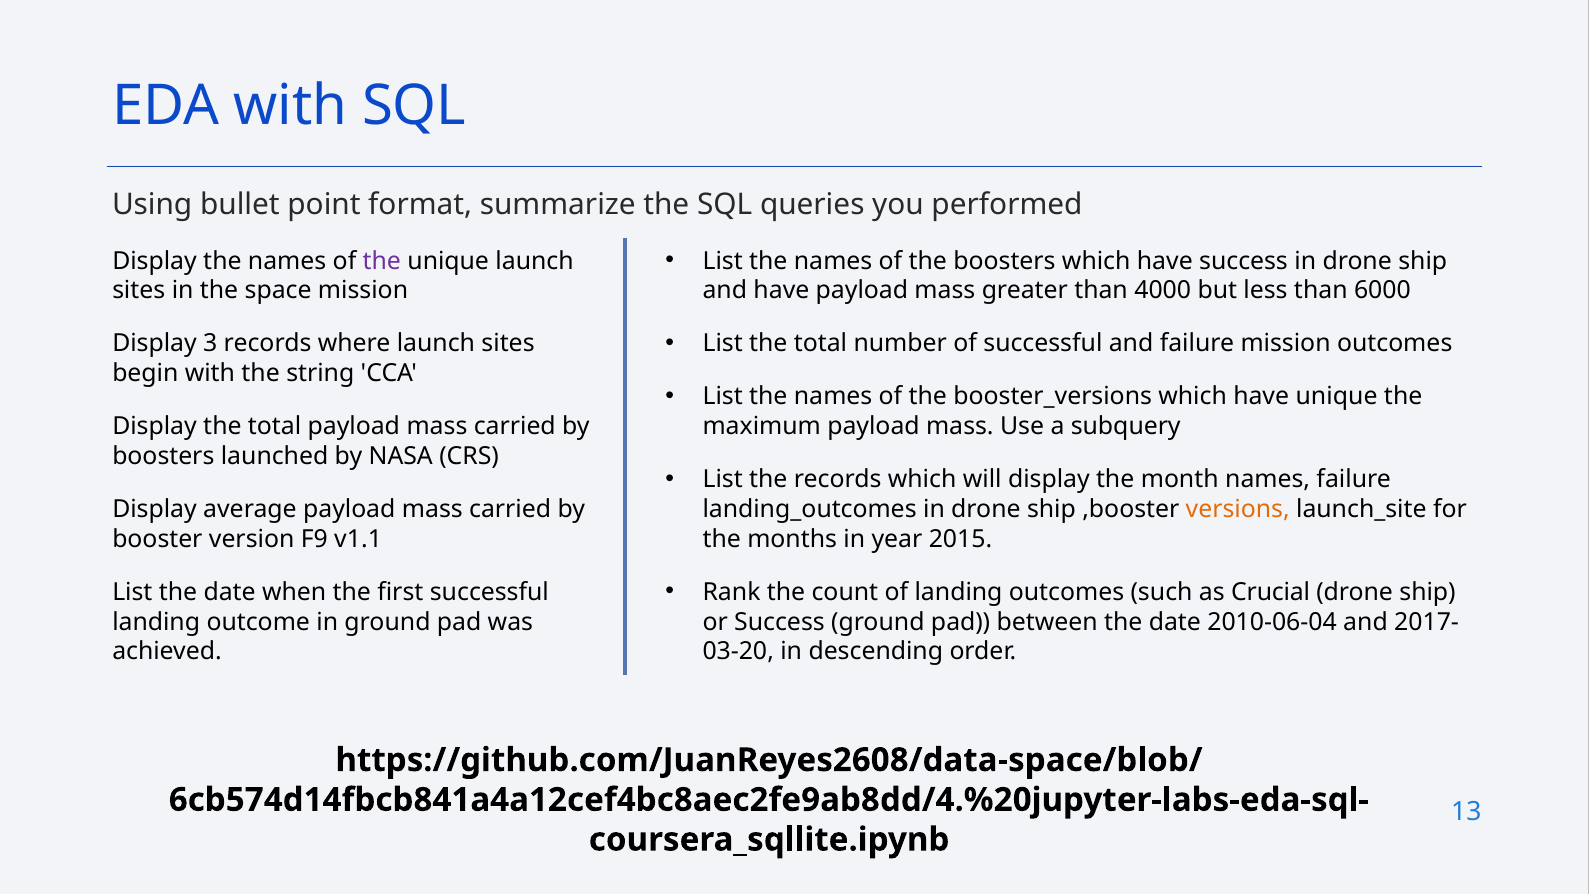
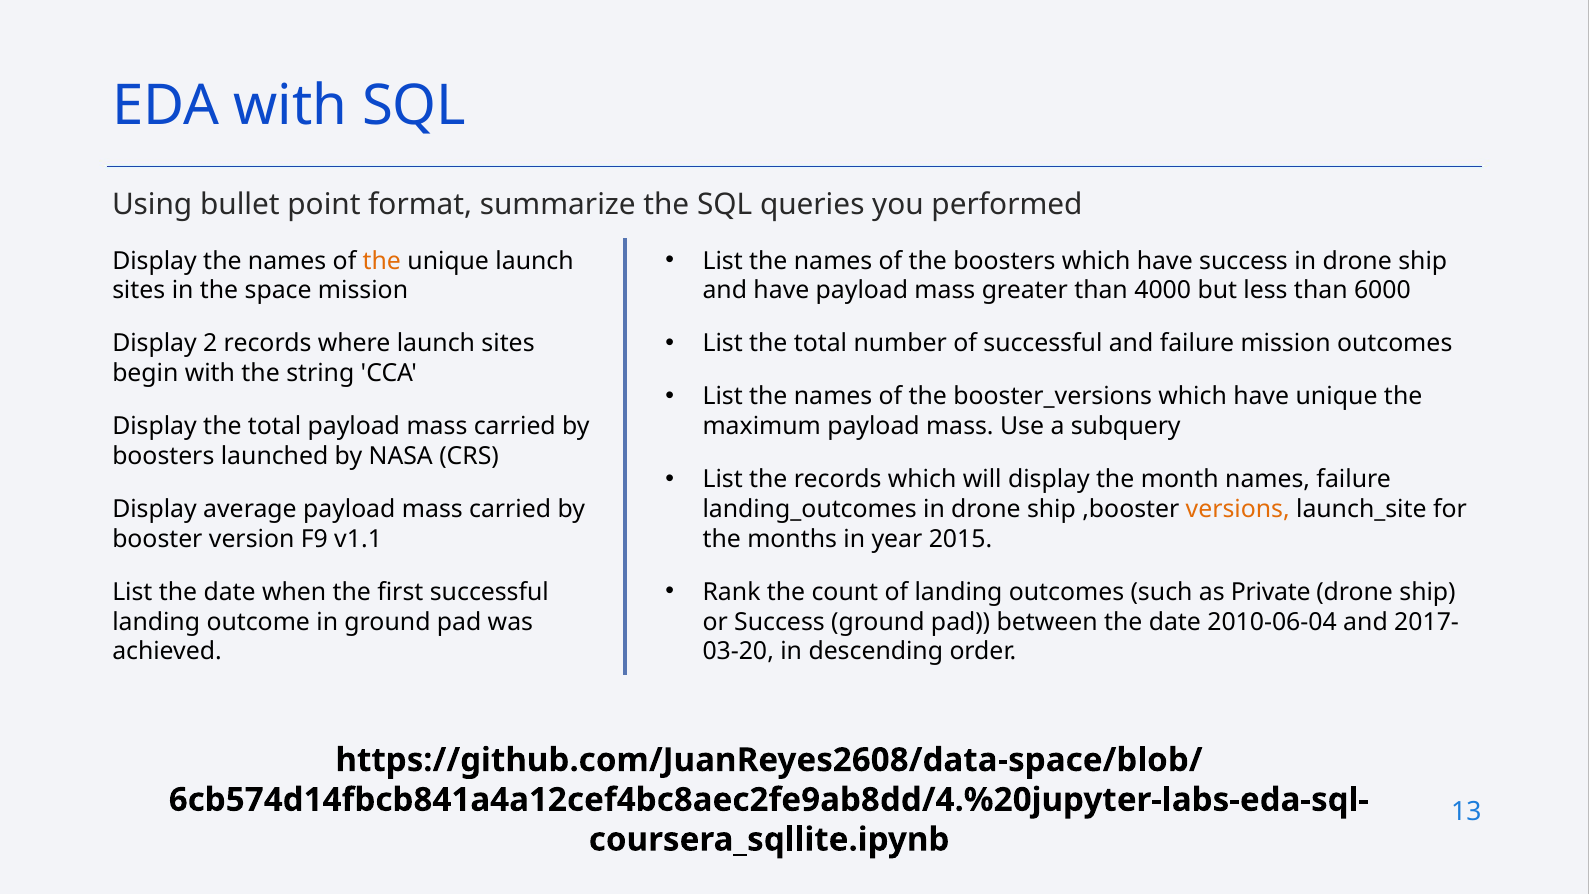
the colour: purple -> orange (382, 261)
3: 3 -> 2 (210, 344)
Crucial: Crucial -> Private (1271, 592)
